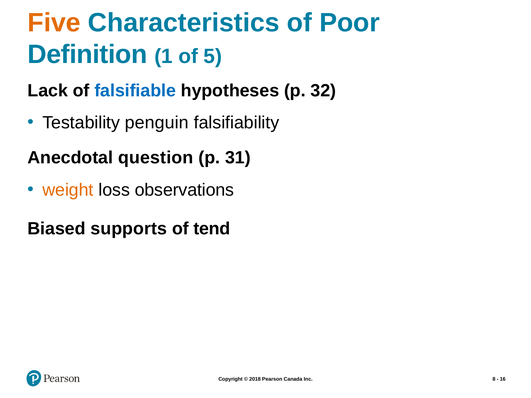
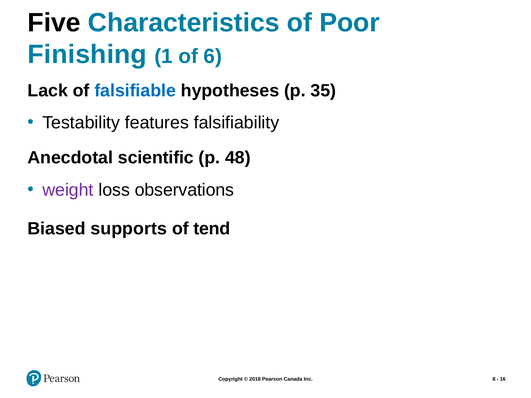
Five colour: orange -> black (54, 23)
Definition: Definition -> Finishing (87, 55)
5: 5 -> 6 (213, 57)
32: 32 -> 35 (323, 91)
penguin: penguin -> features (157, 123)
question: question -> scientific (156, 158)
31: 31 -> 48 (238, 158)
weight colour: orange -> purple (68, 190)
